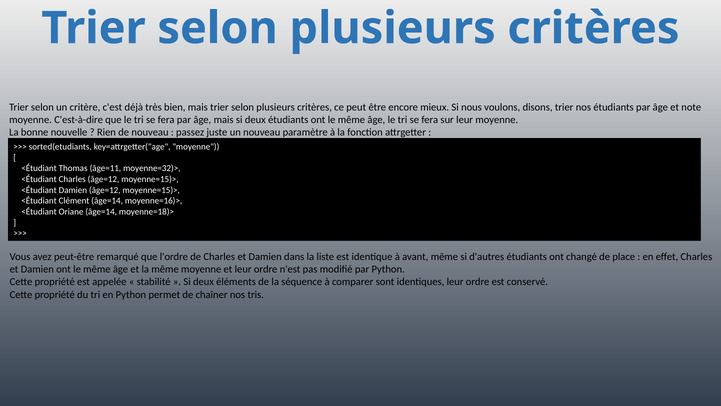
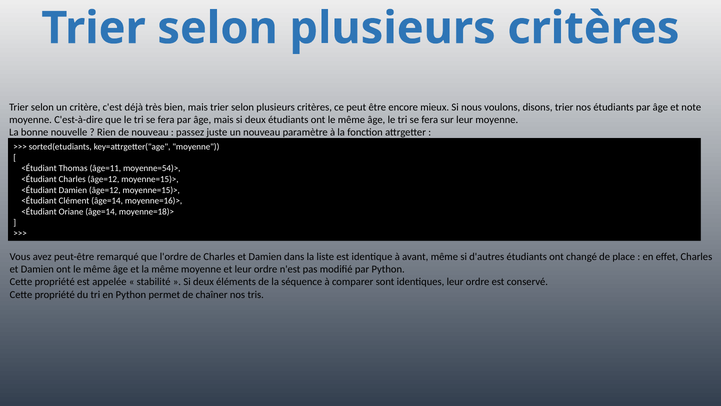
moyenne=32)>: moyenne=32)> -> moyenne=54)> (152, 168)
